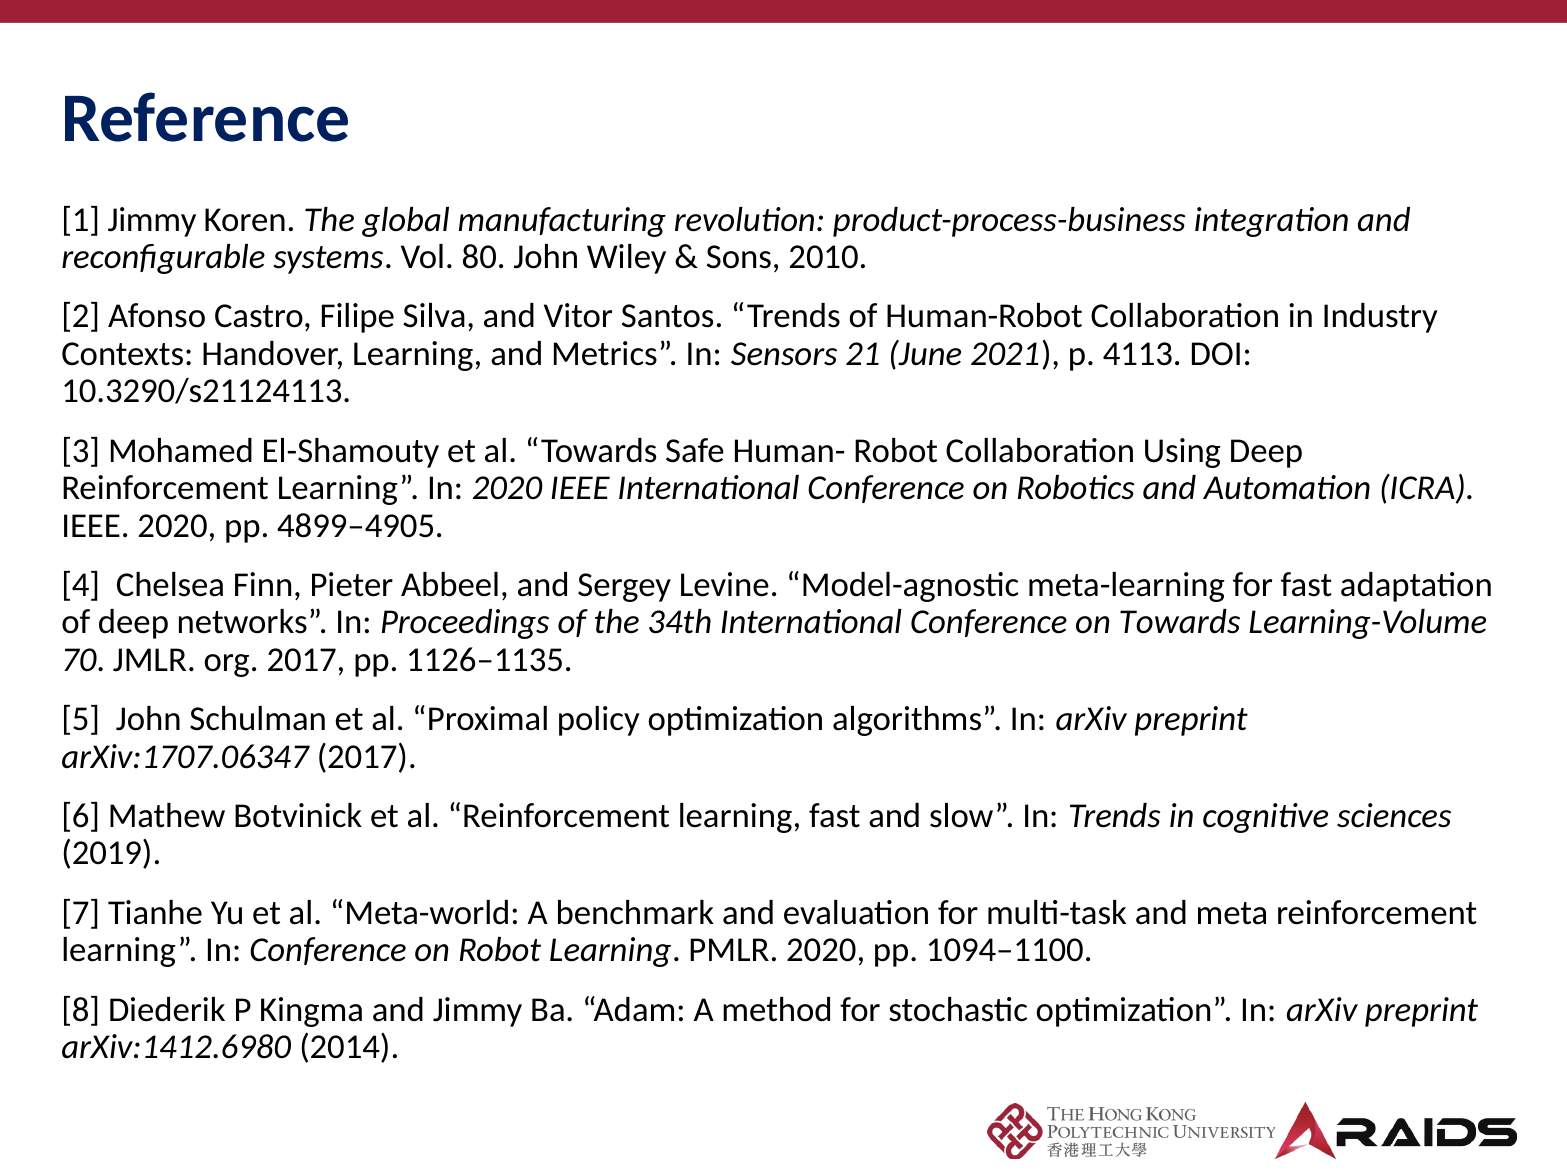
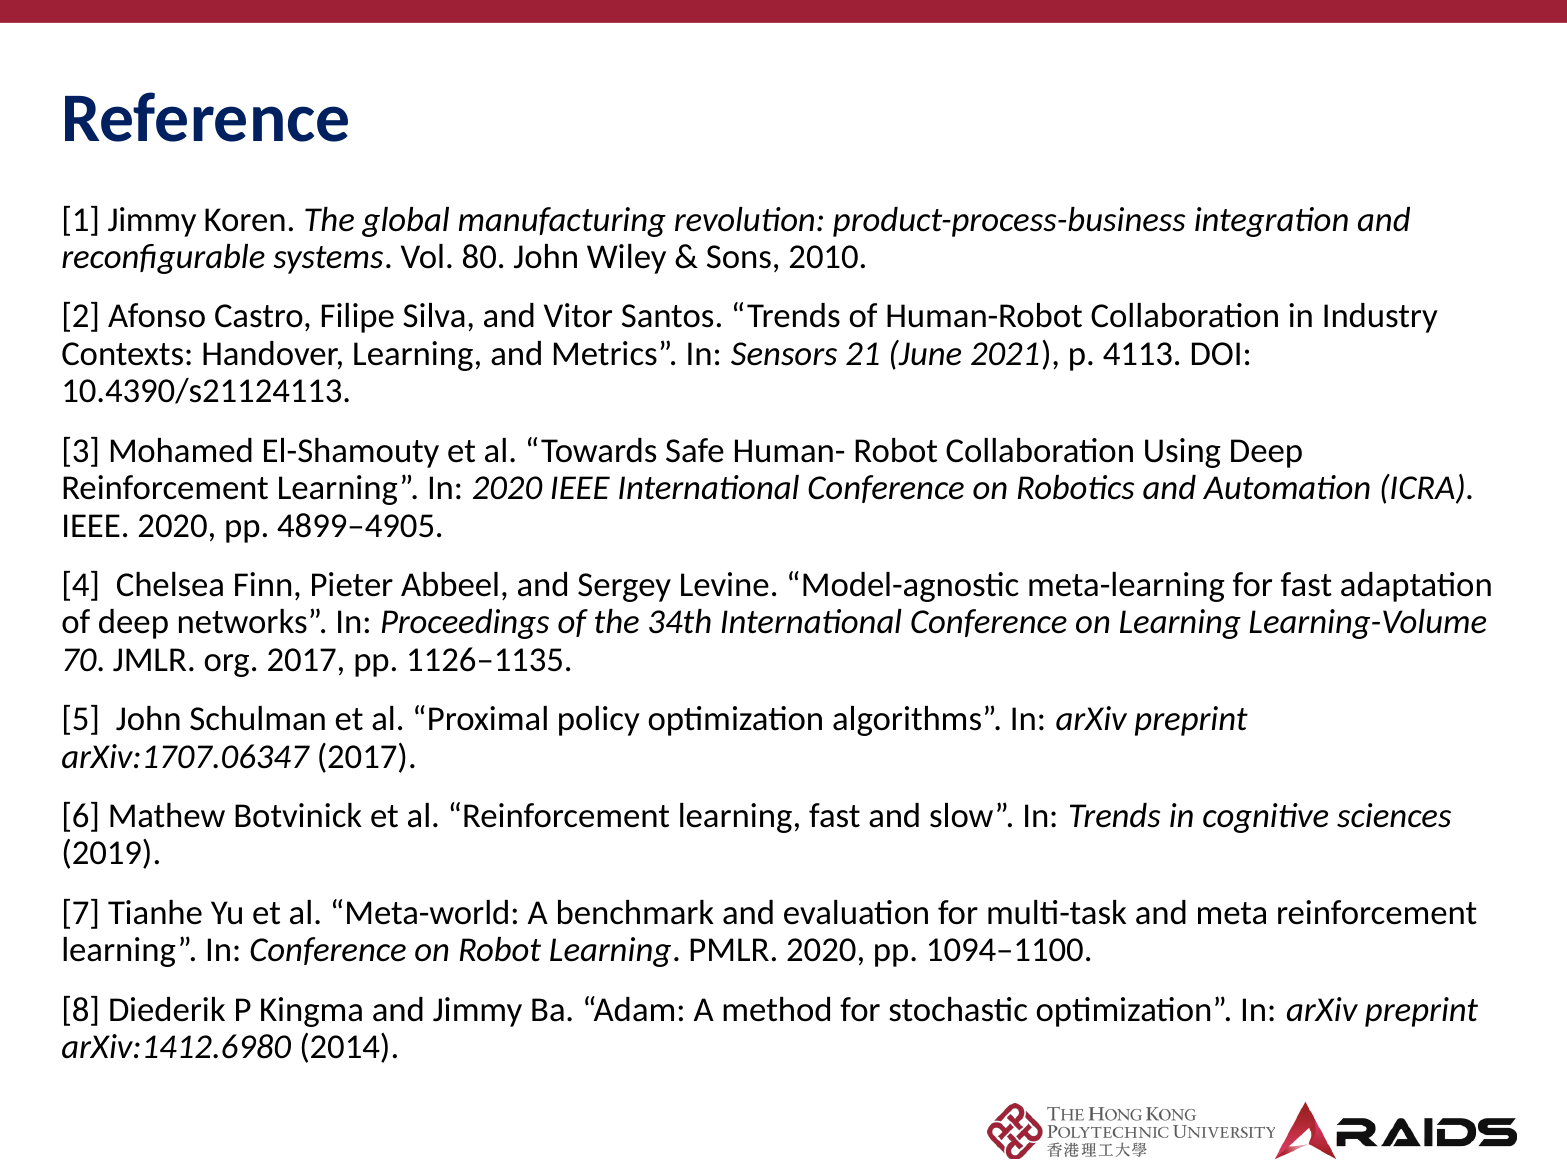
10.3290/s21124113: 10.3290/s21124113 -> 10.4390/s21124113 (206, 391)
on Towards: Towards -> Learning (1180, 623)
